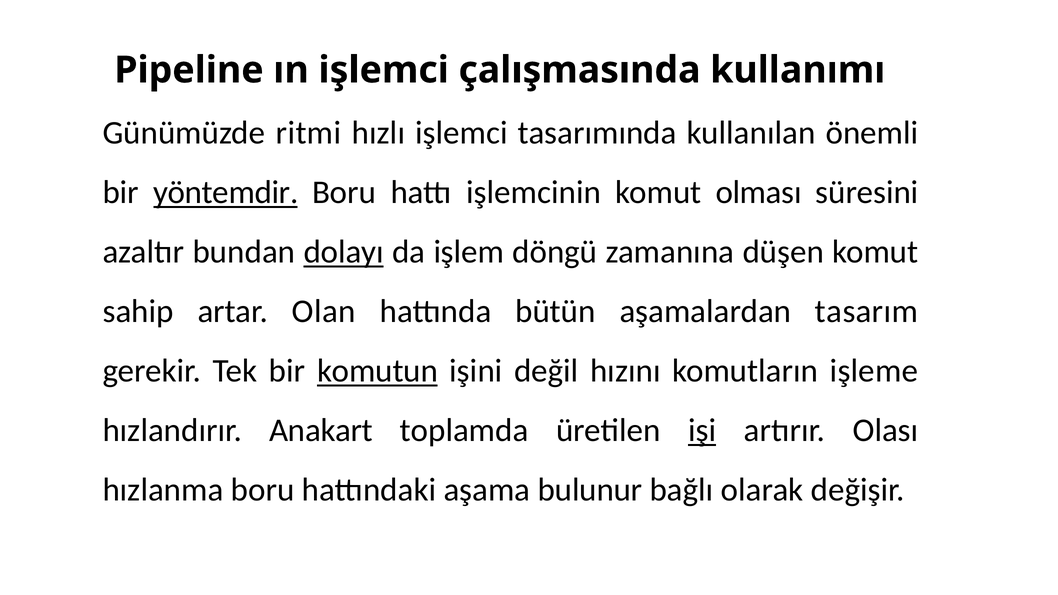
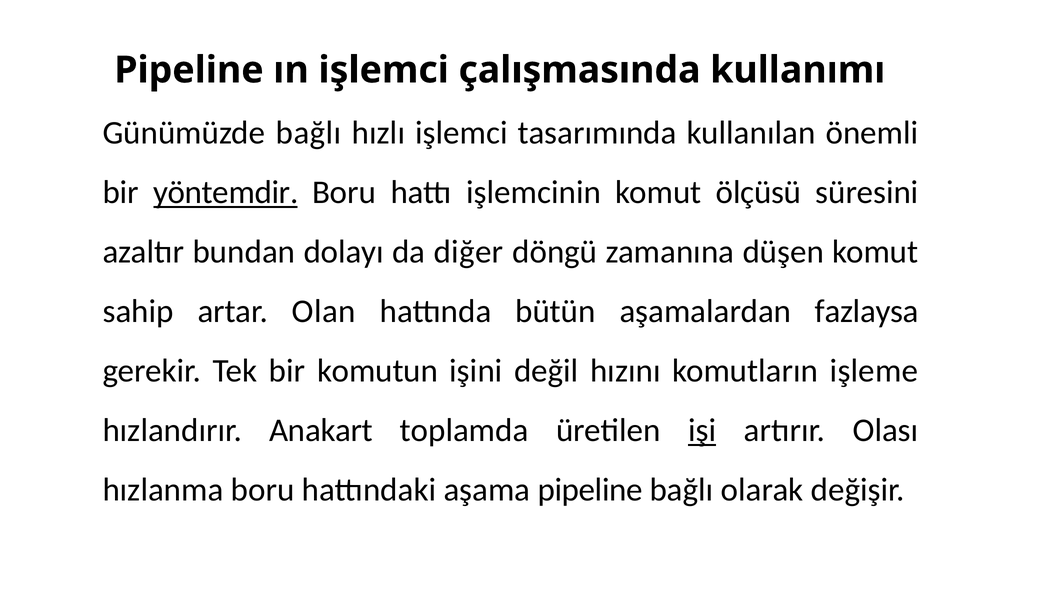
Günümüzde ritmi: ritmi -> bağlı (308, 133)
olması: olması -> ölçüsü (759, 193)
dolayı underline: present -> none (344, 252)
işlem: işlem -> diğer (469, 252)
tasarım: tasarım -> fazlaysa (867, 312)
komutun underline: present -> none (377, 371)
aşama bulunur: bulunur -> pipeline (590, 490)
